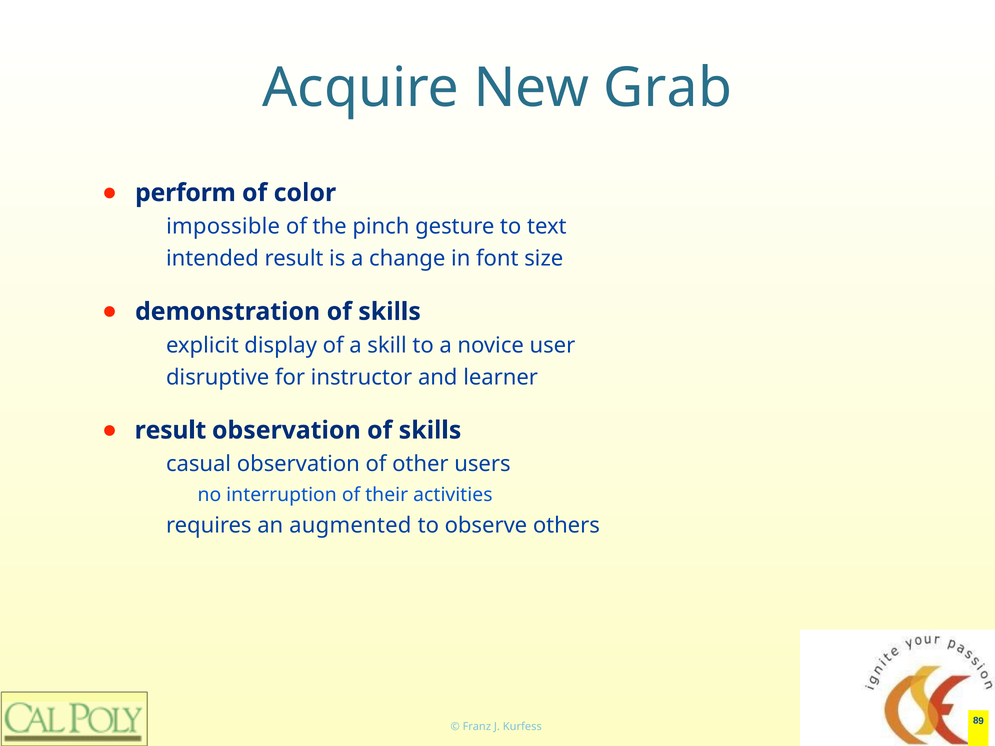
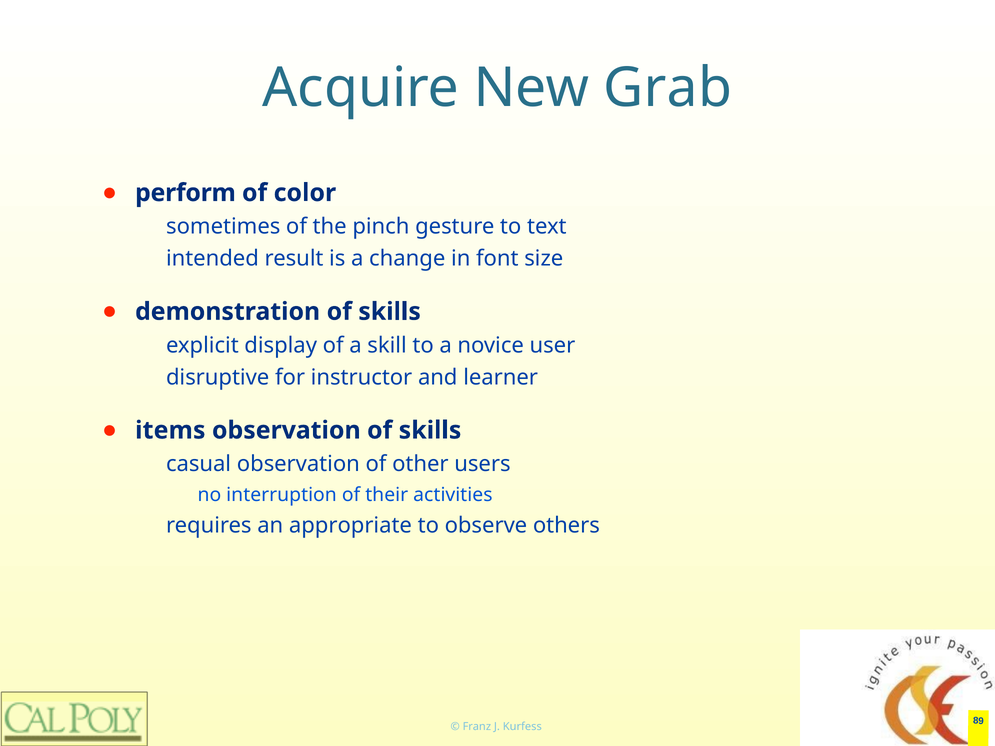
impossible: impossible -> sometimes (223, 227)
result: result -> items (170, 430)
augmented: augmented -> appropriate (350, 526)
